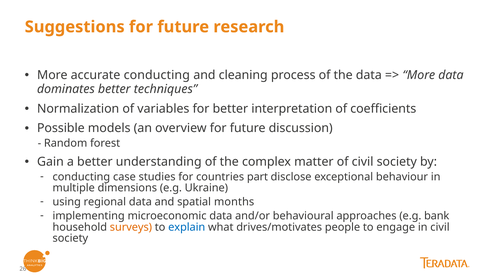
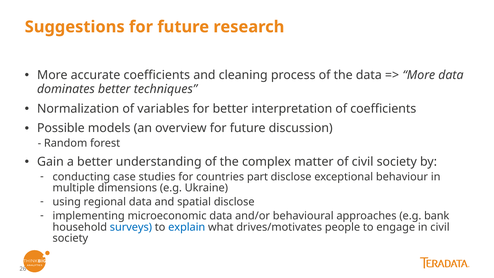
accurate conducting: conducting -> coefficients (157, 75)
spatial months: months -> disclose (234, 202)
surveys colour: orange -> blue (131, 227)
